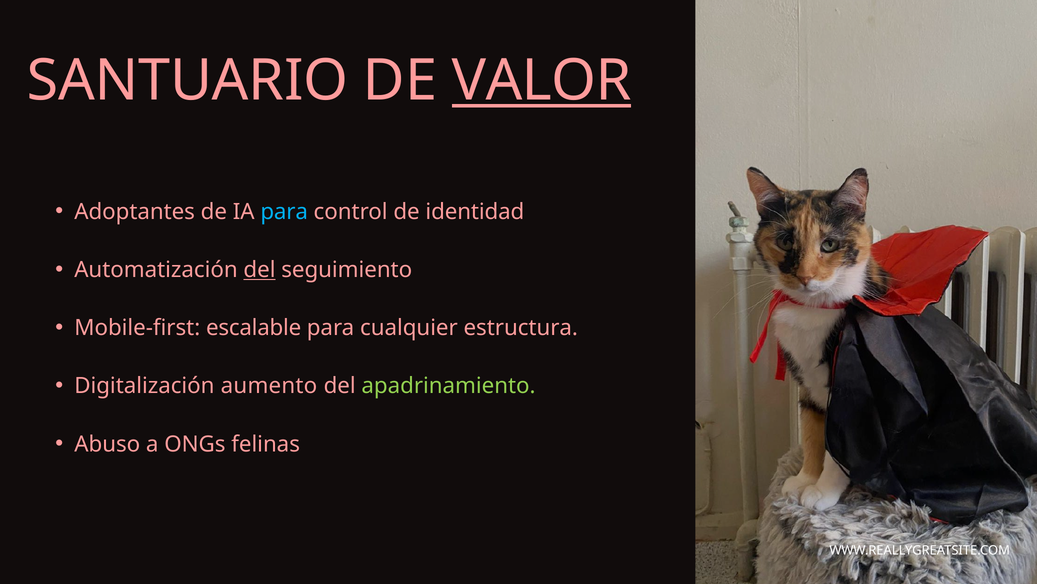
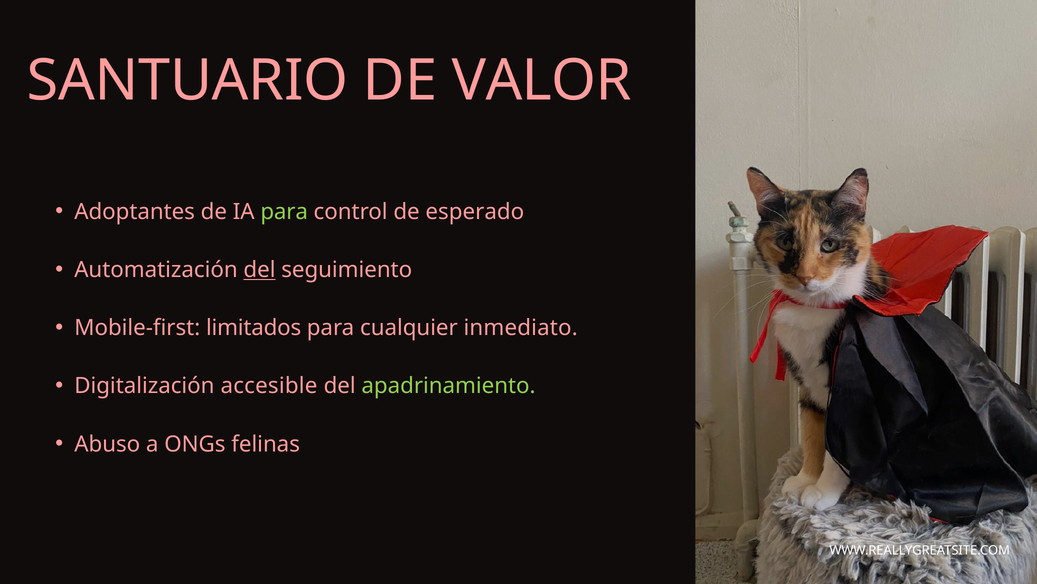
VALOR underline: present -> none (542, 81)
para colour: light blue -> light green (284, 212)
identidad: identidad -> esperado (475, 212)
escalable: escalable -> limitados (254, 328)
estructura: estructura -> inmediato (521, 328)
aumento: aumento -> accesible (269, 386)
